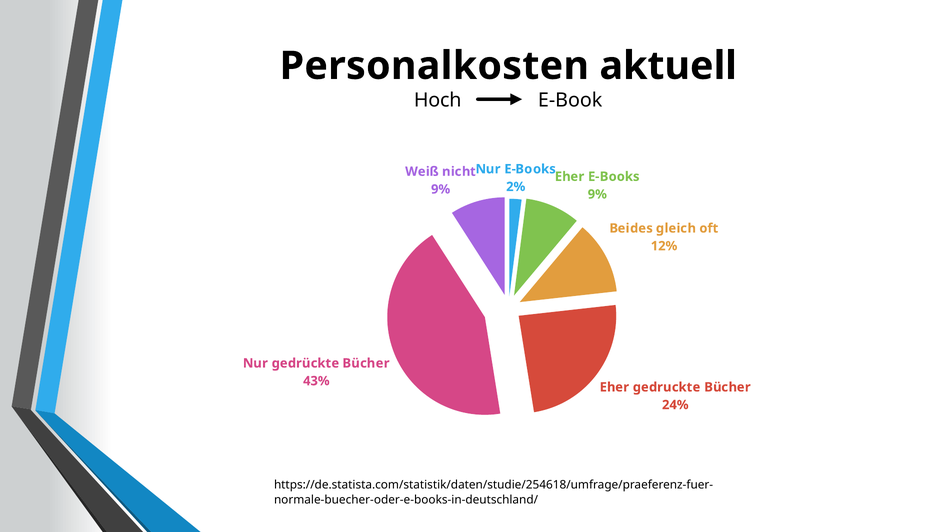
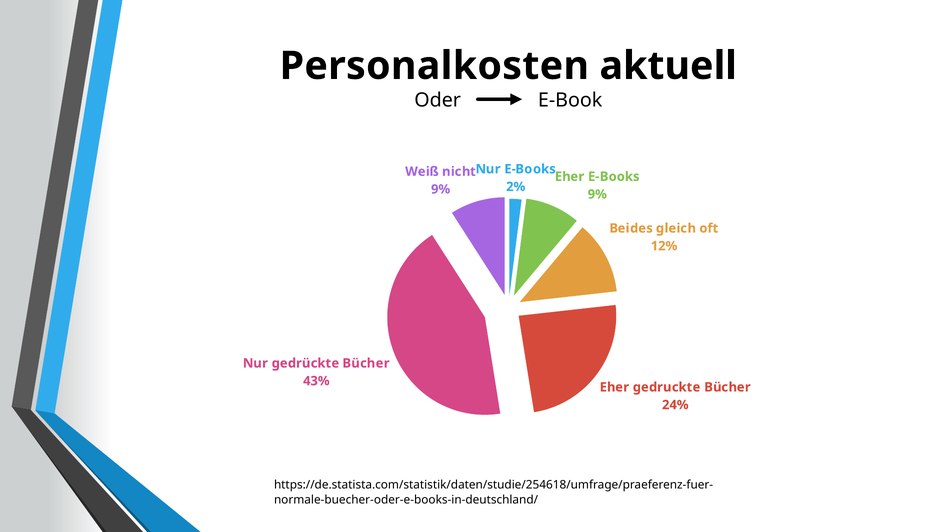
Hoch: Hoch -> Oder (438, 100)
